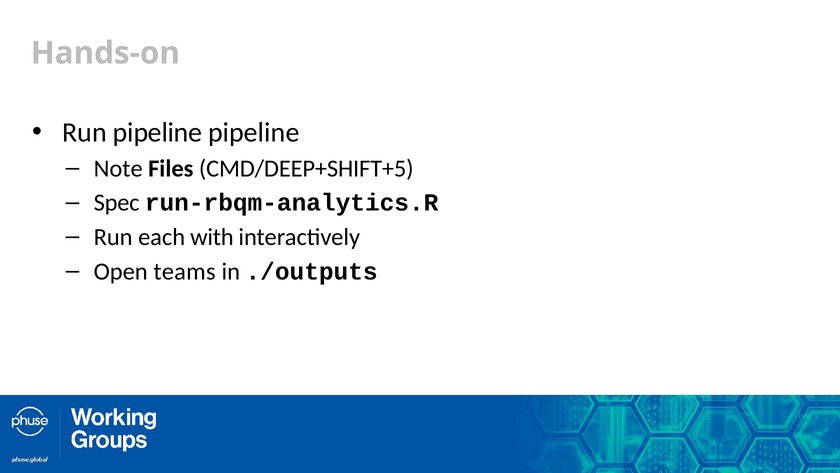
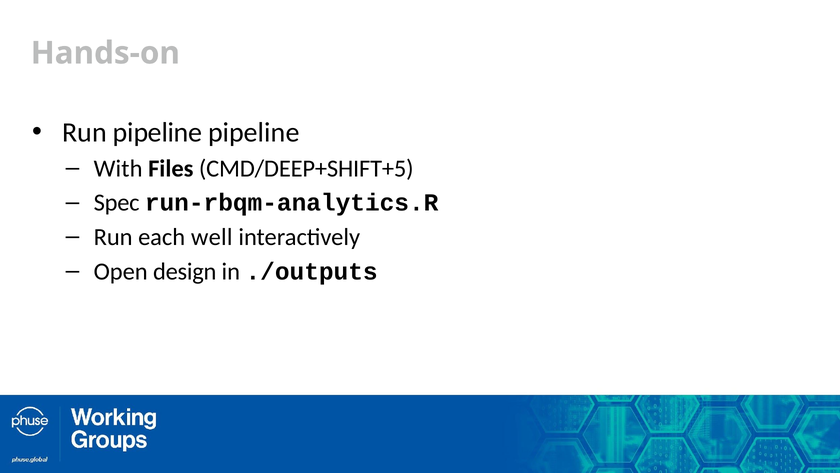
Note: Note -> With (118, 168)
with: with -> well (212, 237)
teams: teams -> design (185, 271)
